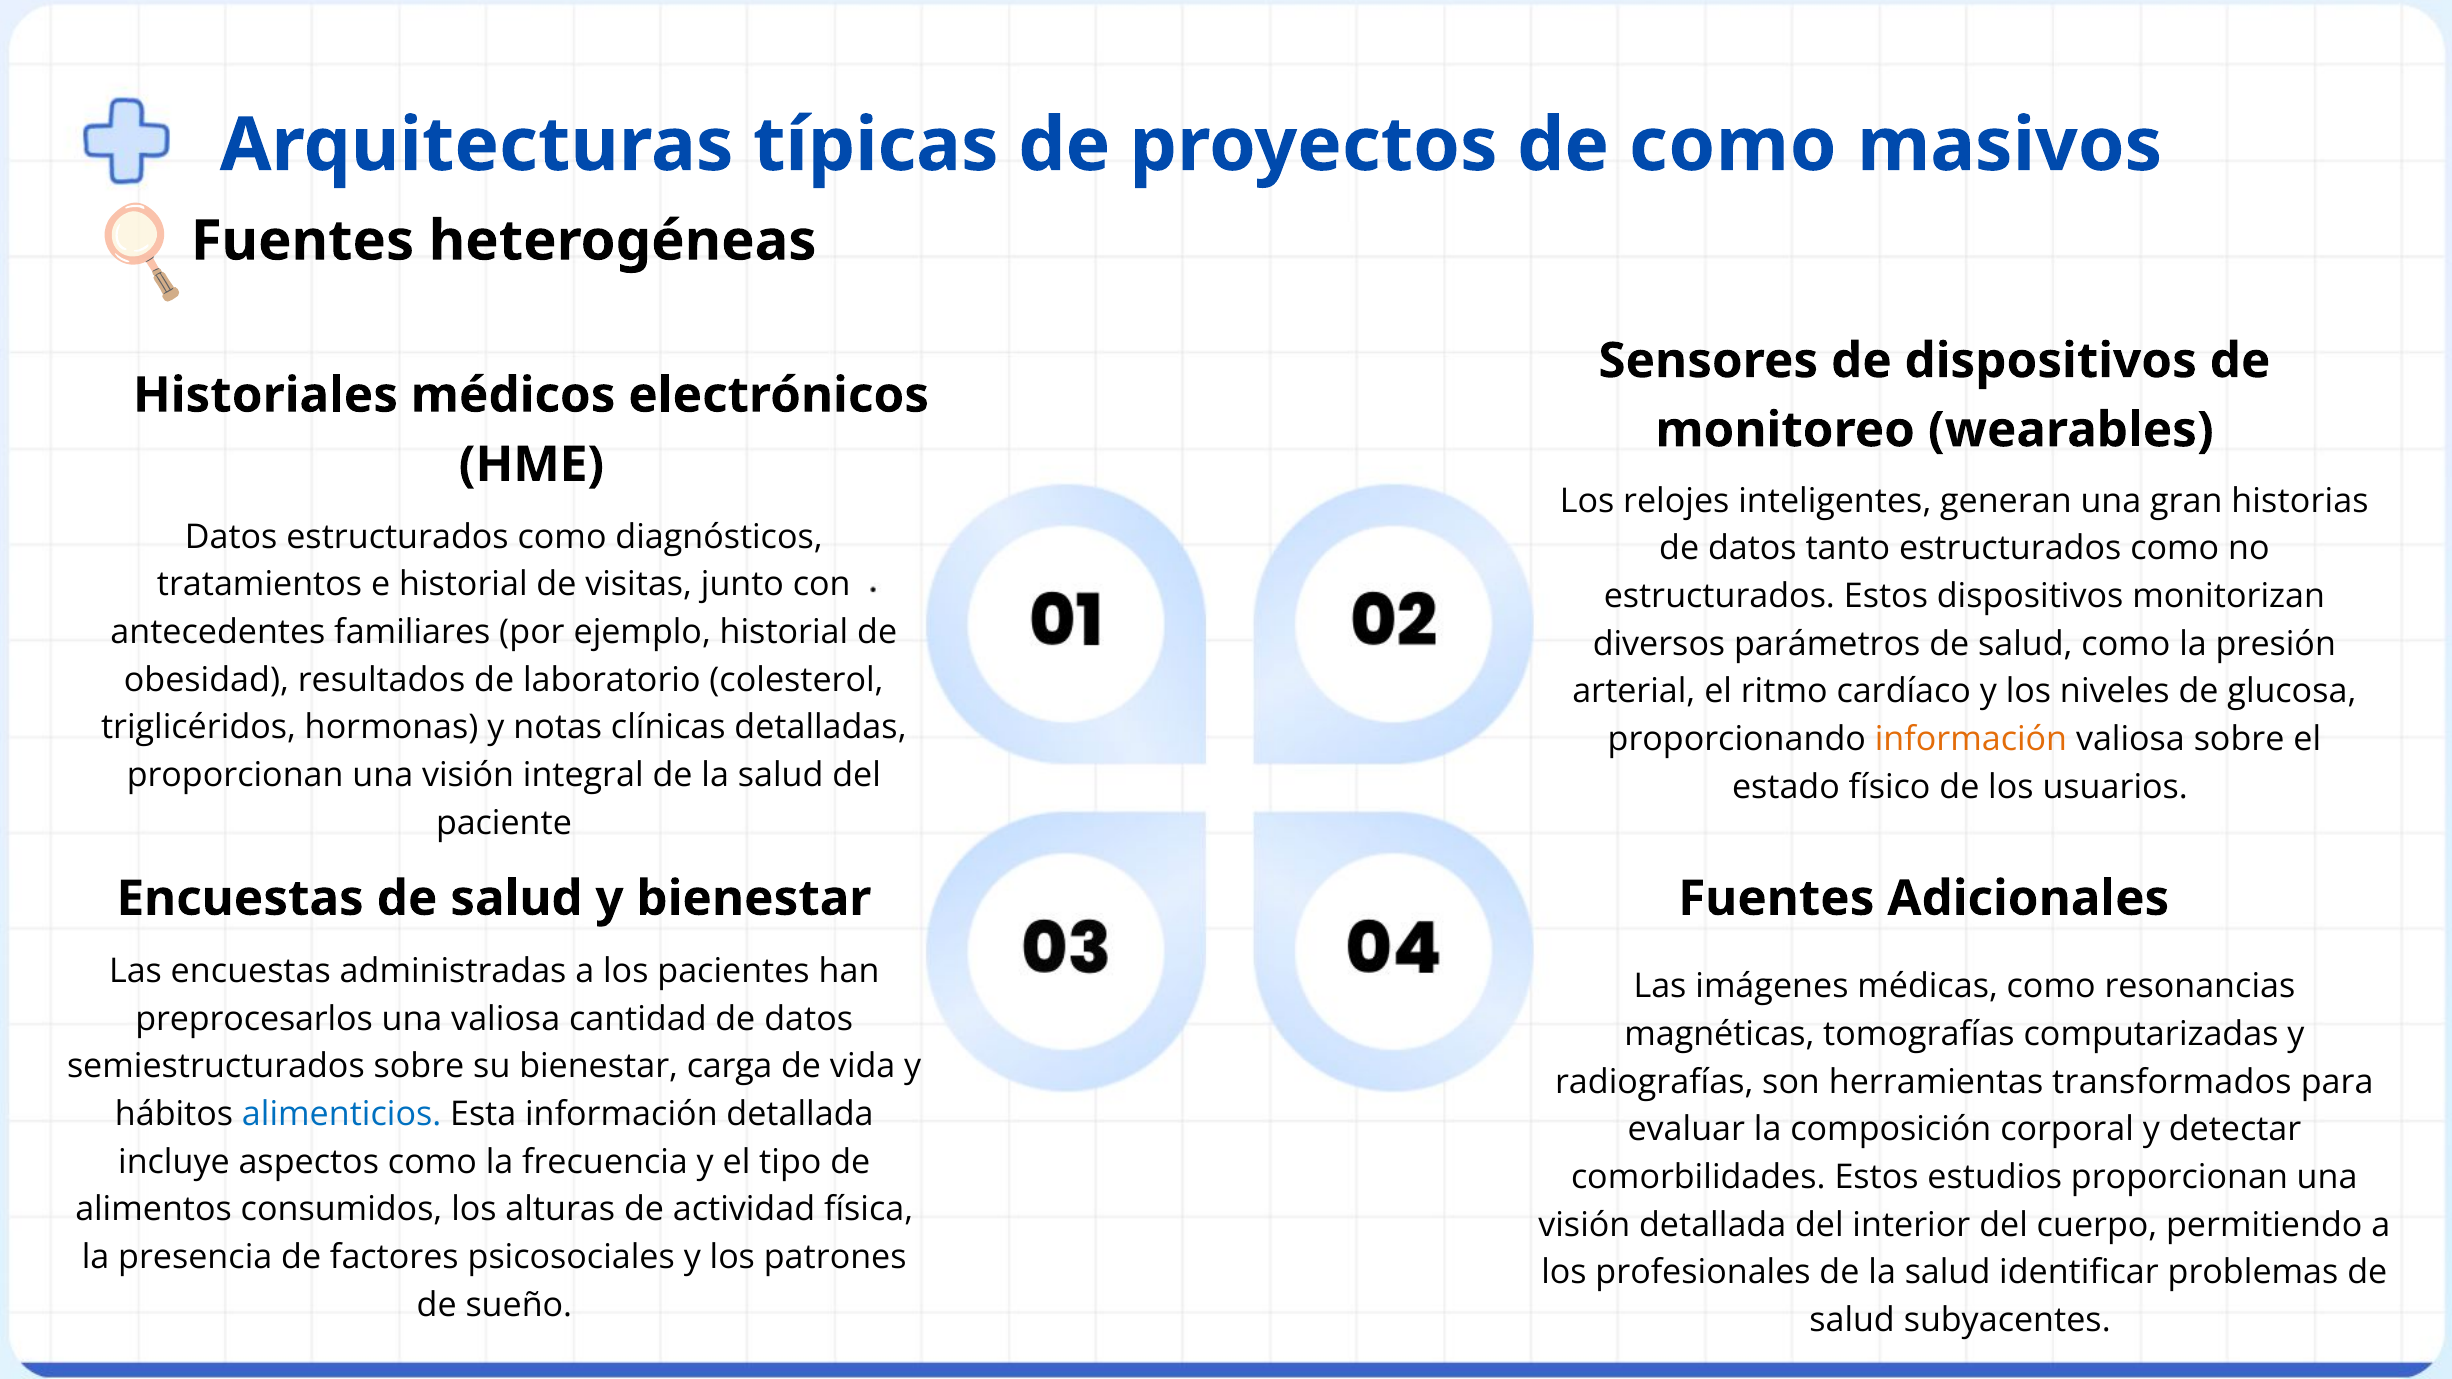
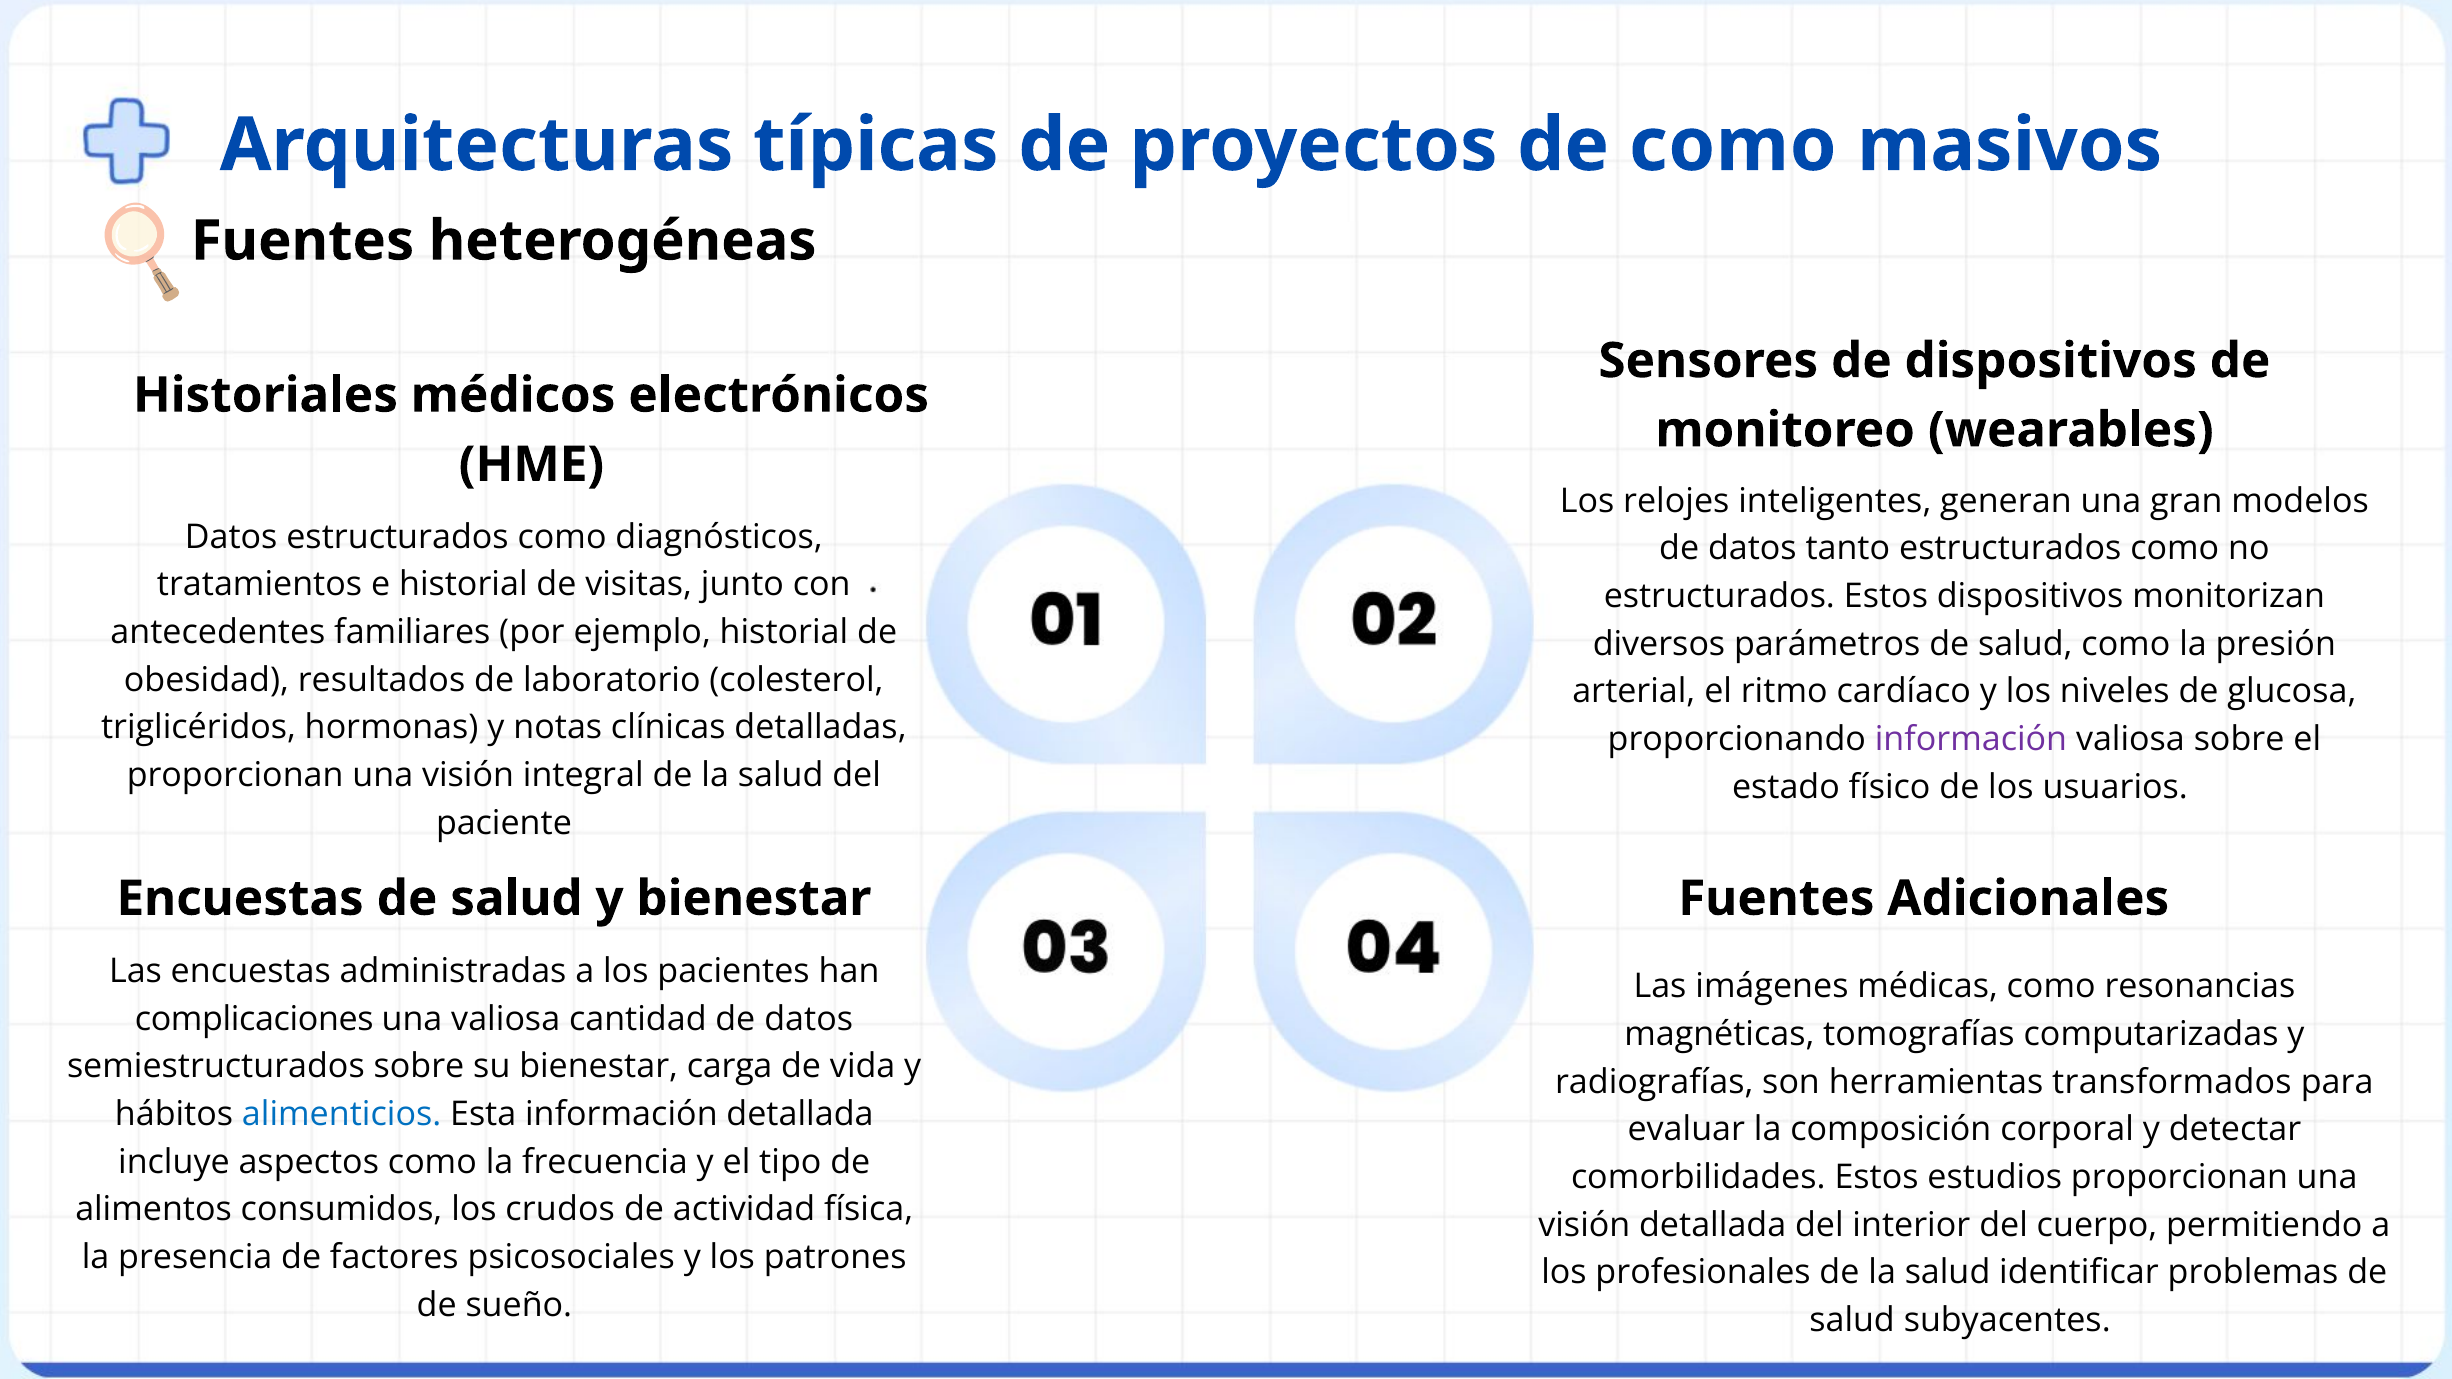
historias: historias -> modelos (2300, 501)
información colour: orange -> purple (1971, 740)
preprocesarlos: preprocesarlos -> complicaciones (254, 1019)
alturas: alturas -> crudos (560, 1210)
